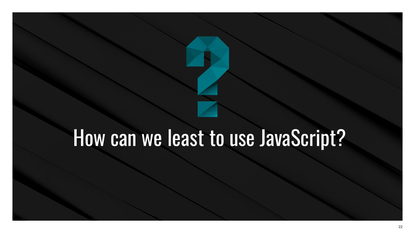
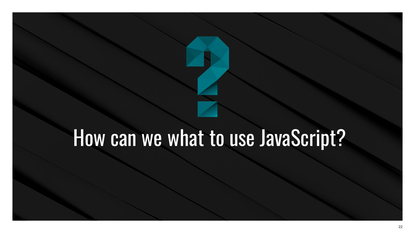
least: least -> what (186, 140)
